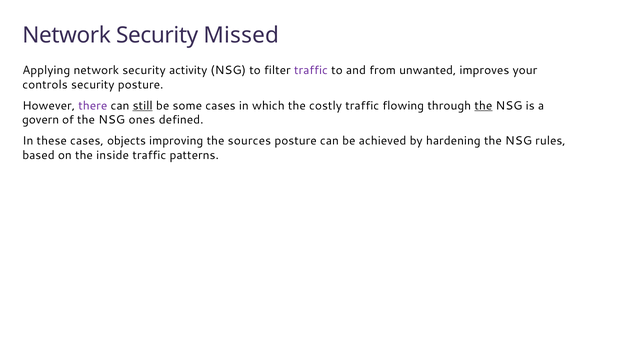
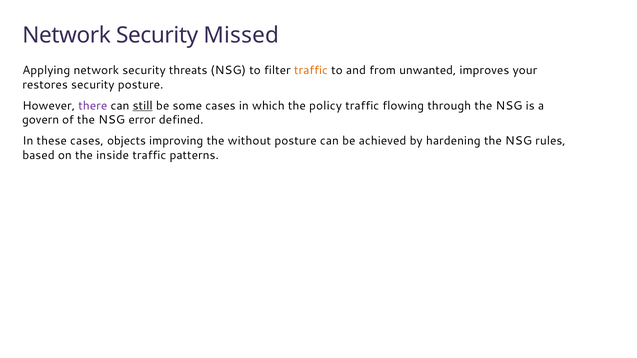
activity: activity -> threats (188, 70)
traffic colour: purple -> orange (311, 70)
controls: controls -> restores (45, 85)
costly: costly -> policy (326, 106)
the underline: present -> none (483, 106)
ones: ones -> error (142, 120)
sources: sources -> without (249, 141)
